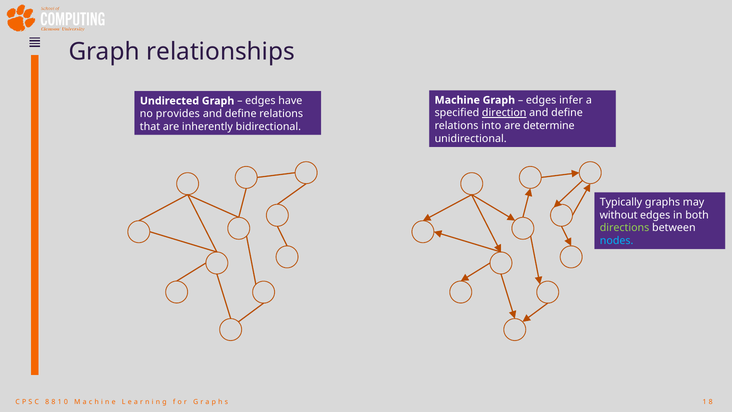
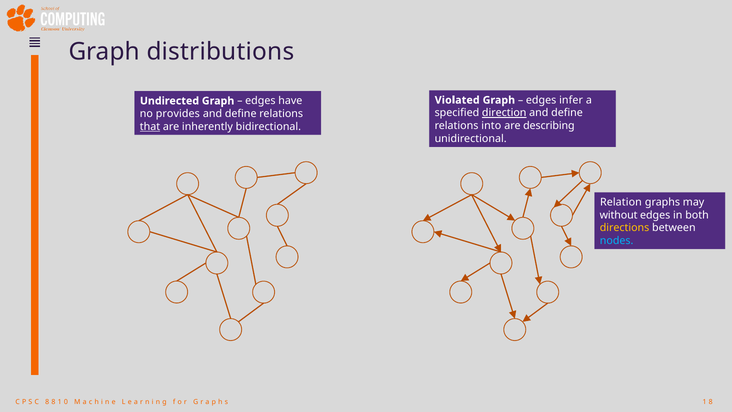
relationships: relationships -> distributions (220, 51)
Machine: Machine -> Violated (457, 100)
determine: determine -> describing (549, 126)
that underline: none -> present (150, 126)
Typically: Typically -> Relation (621, 202)
directions colour: light green -> yellow (625, 228)
